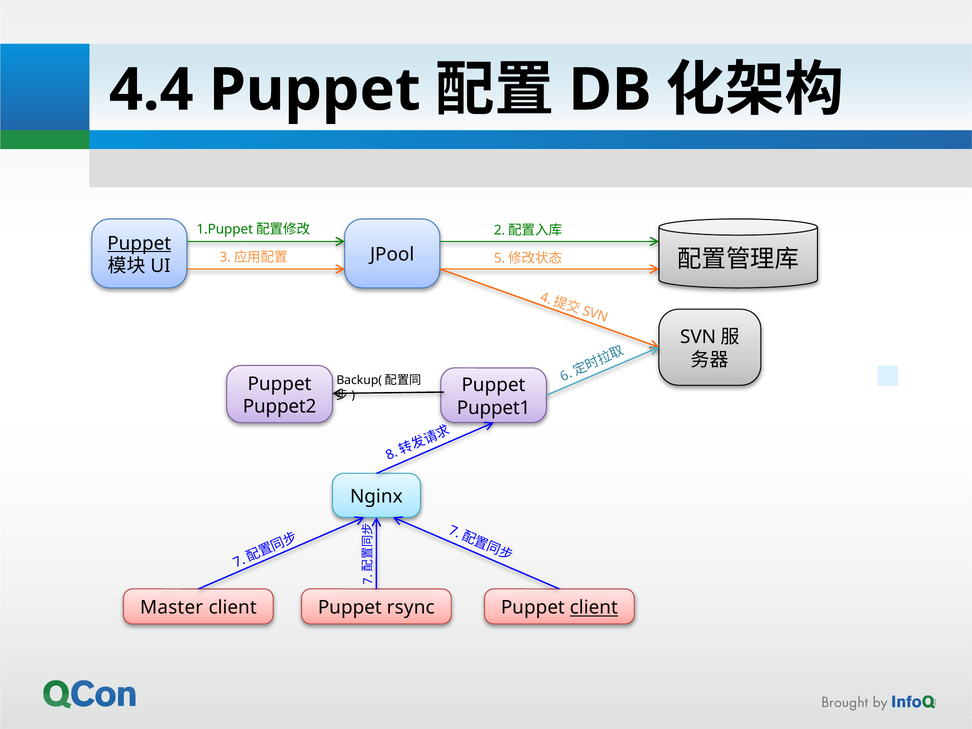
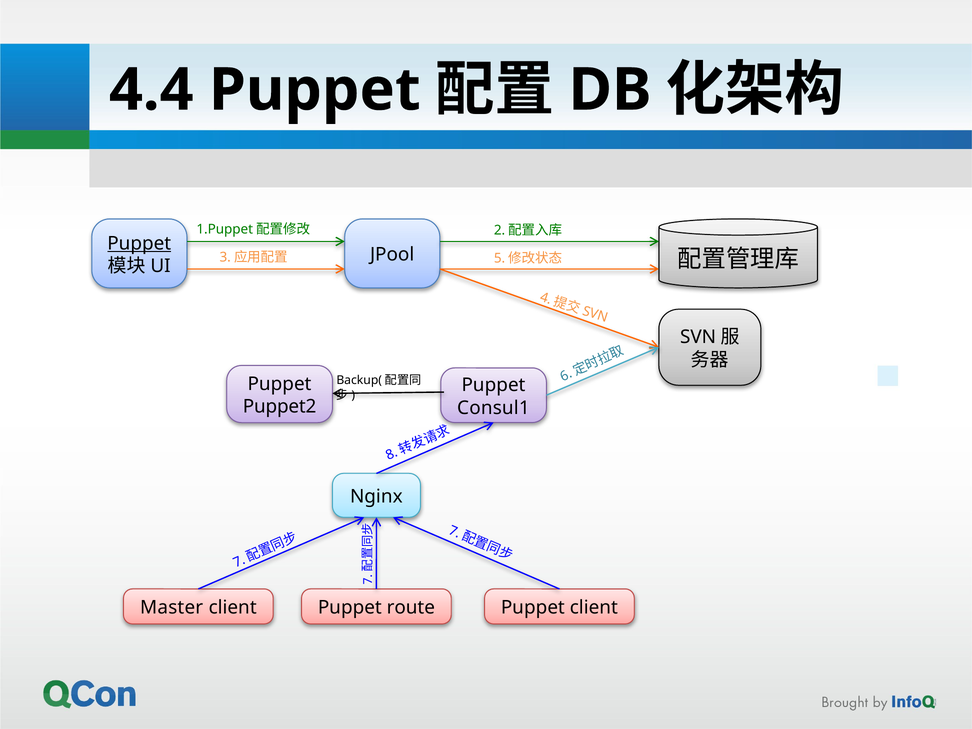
Puppet1: Puppet1 -> Consul1 (493, 408)
rsync: rsync -> route (411, 608)
client underline: present -> none (594, 608)
